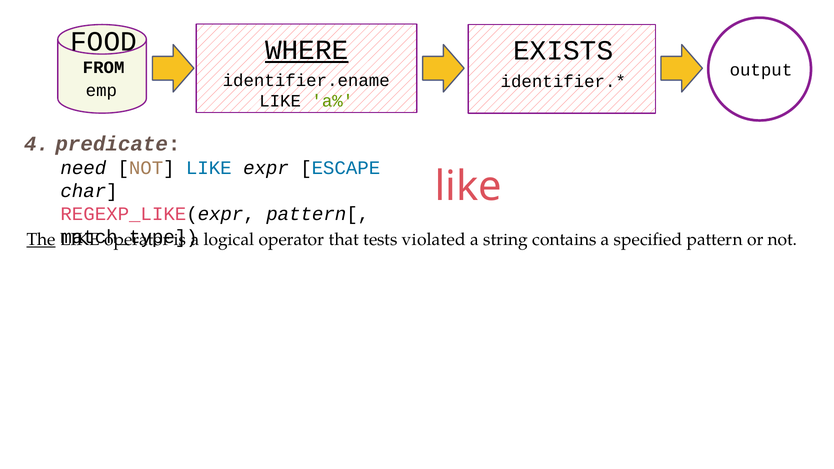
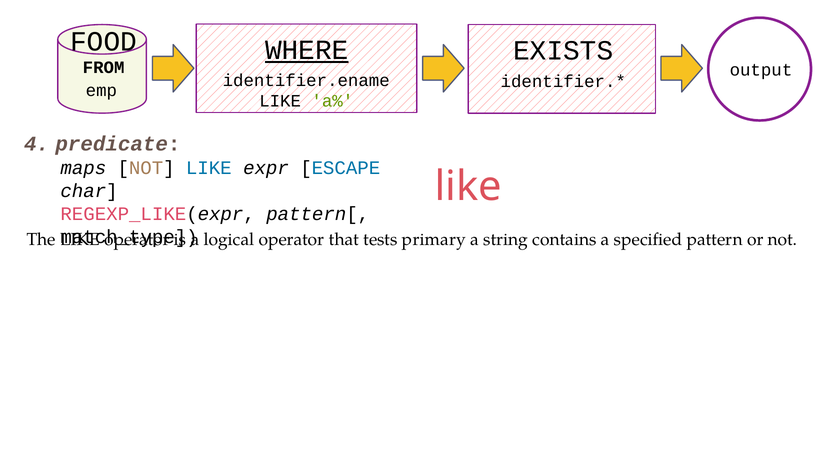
need: need -> maps (83, 168)
The underline: present -> none (41, 239)
violated: violated -> primary (434, 239)
